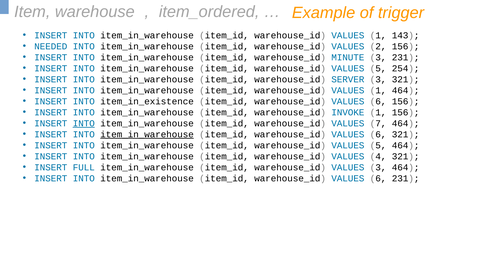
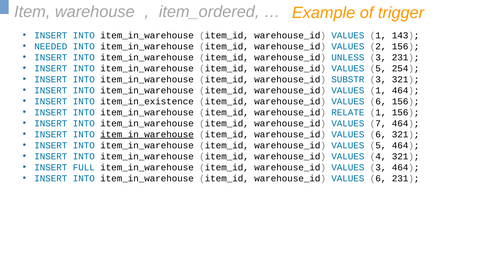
MINUTE: MINUTE -> UNLESS (348, 57)
SERVER: SERVER -> SUBSTR (348, 79)
INVOKE: INVOKE -> RELATE (348, 112)
INTO underline: present -> none (84, 123)
